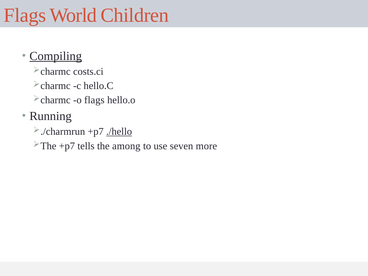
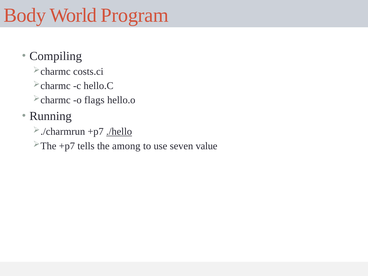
Flags: Flags -> Body (25, 15)
Children: Children -> Program (135, 15)
Compiling underline: present -> none (56, 56)
more: more -> value (207, 146)
